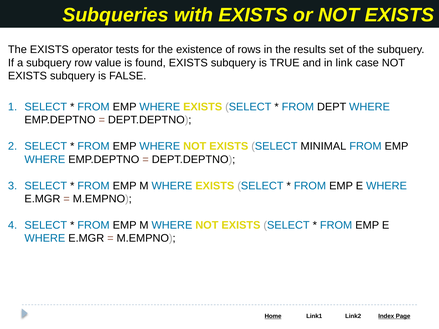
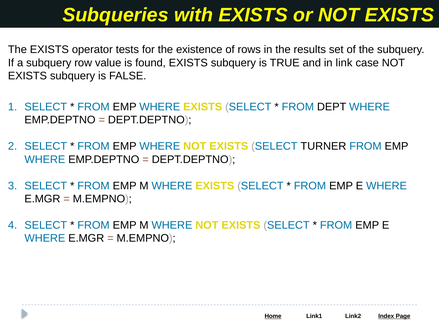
MINIMAL: MINIMAL -> TURNER (323, 146)
